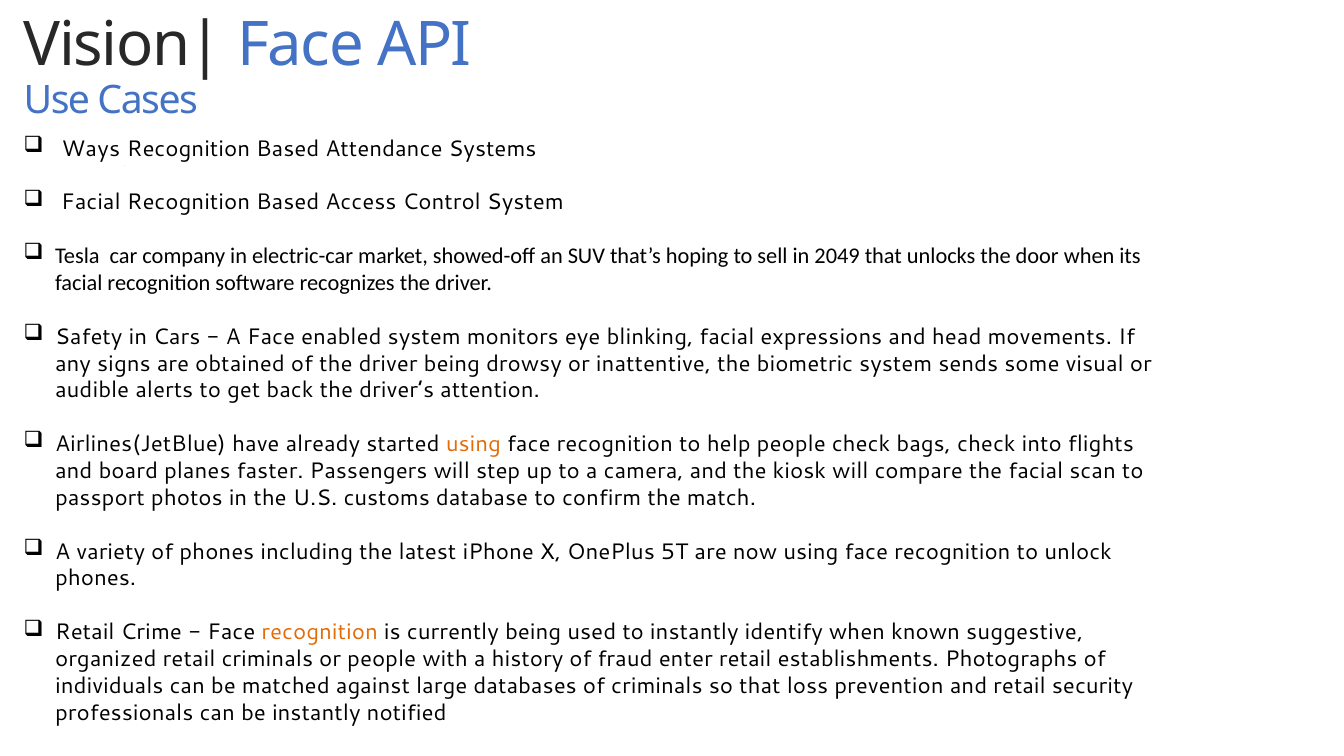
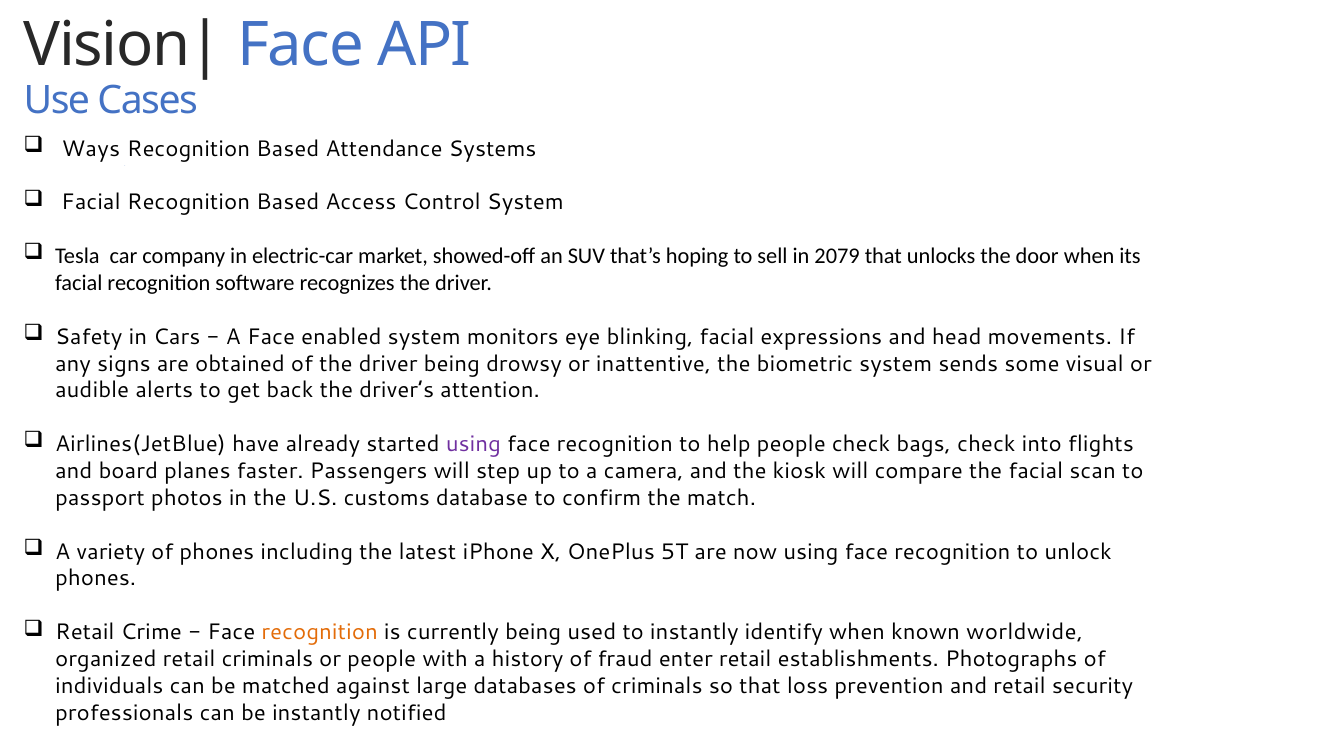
2049: 2049 -> 2079 (837, 256)
using colour: orange -> purple (473, 444)
suggestive: suggestive -> worldwide (1025, 632)
